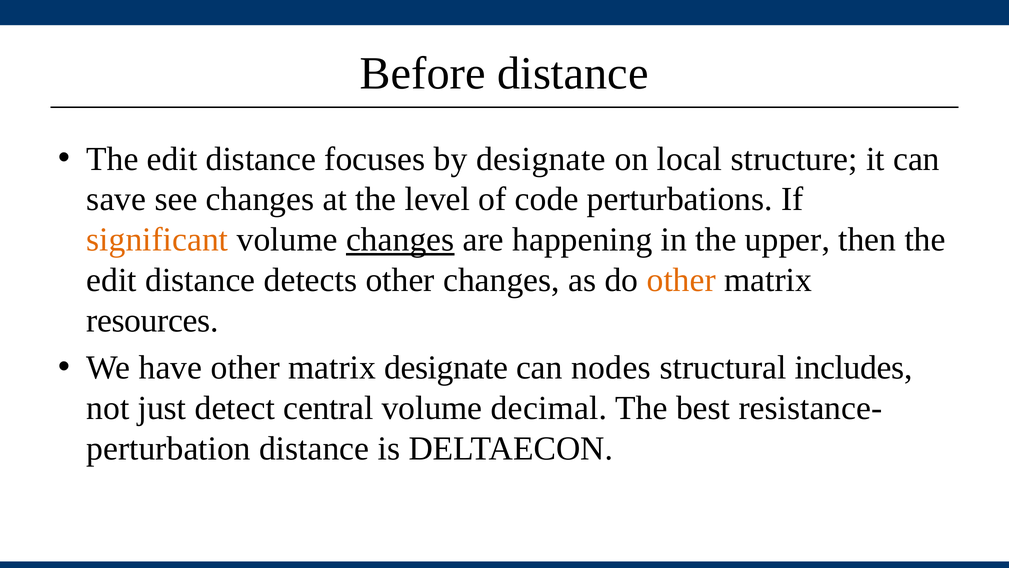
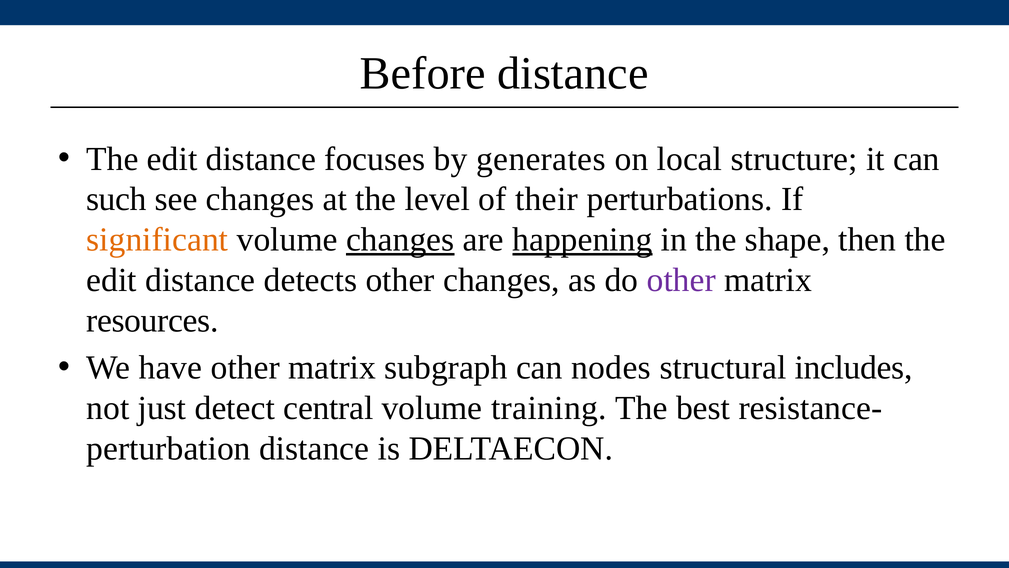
by designate: designate -> generates (541, 159)
save: save -> such (116, 199)
code: code -> their (547, 199)
happening underline: none -> present (582, 240)
upper: upper -> shape (787, 240)
other colour: orange -> purple (681, 280)
matrix designate: designate -> subgraph (446, 368)
decimal: decimal -> training (549, 408)
